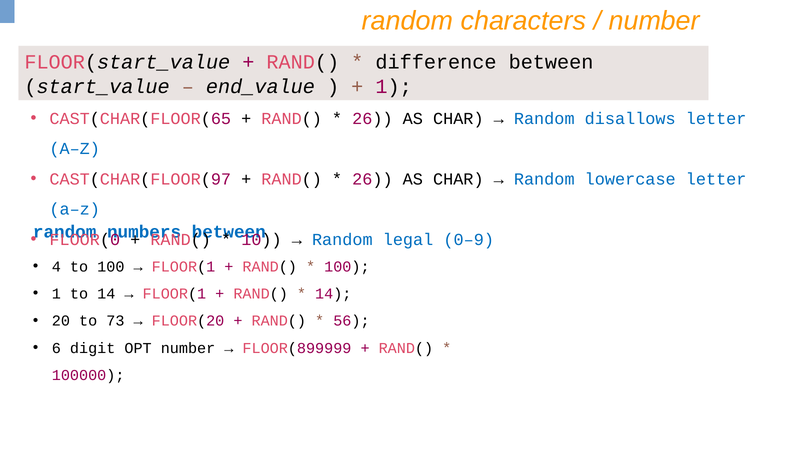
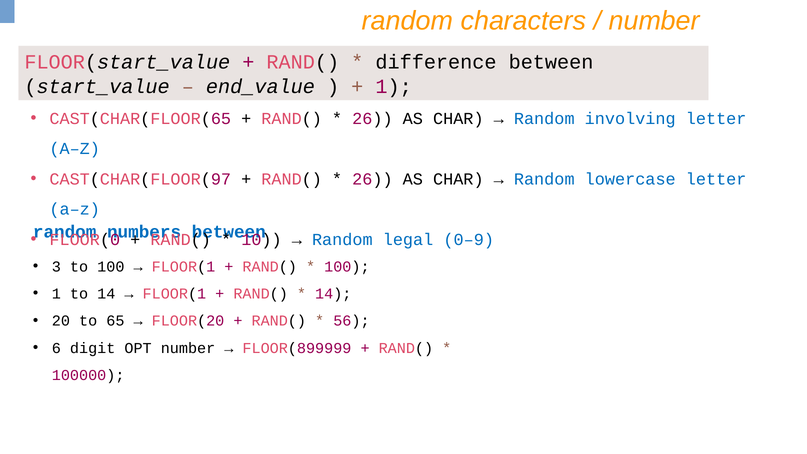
disallows: disallows -> involving (630, 119)
4: 4 -> 3 (56, 266)
73: 73 -> 65 (115, 321)
